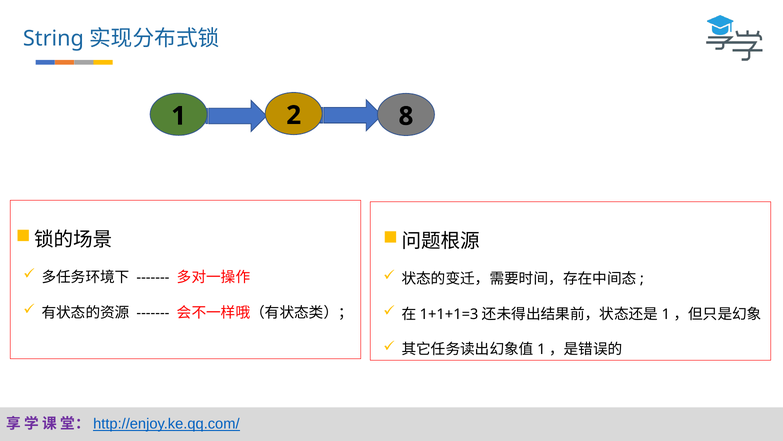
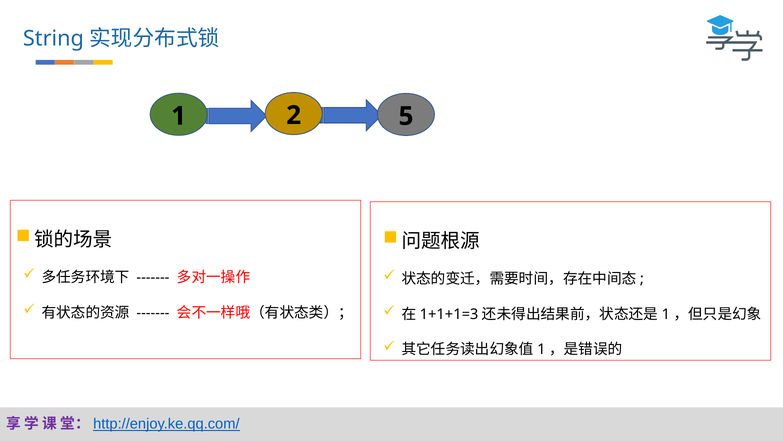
8: 8 -> 5 (406, 116)
